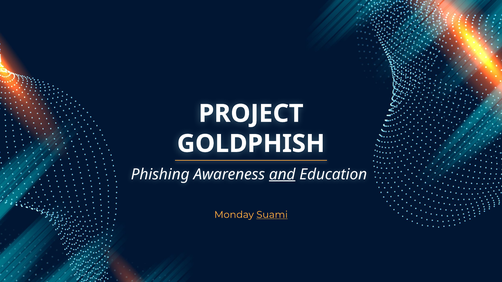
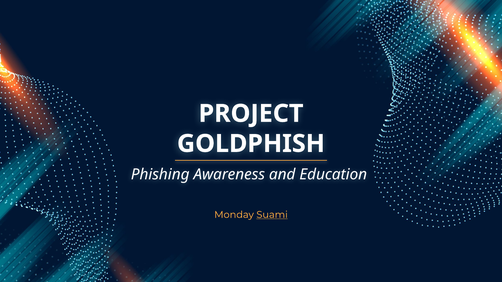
and underline: present -> none (282, 175)
